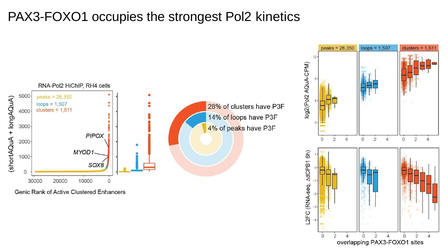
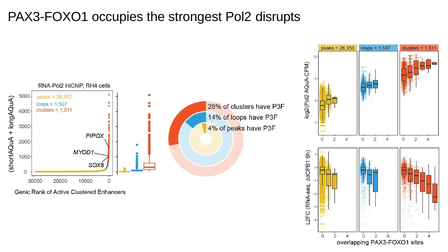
kinetics: kinetics -> disrupts (278, 17)
